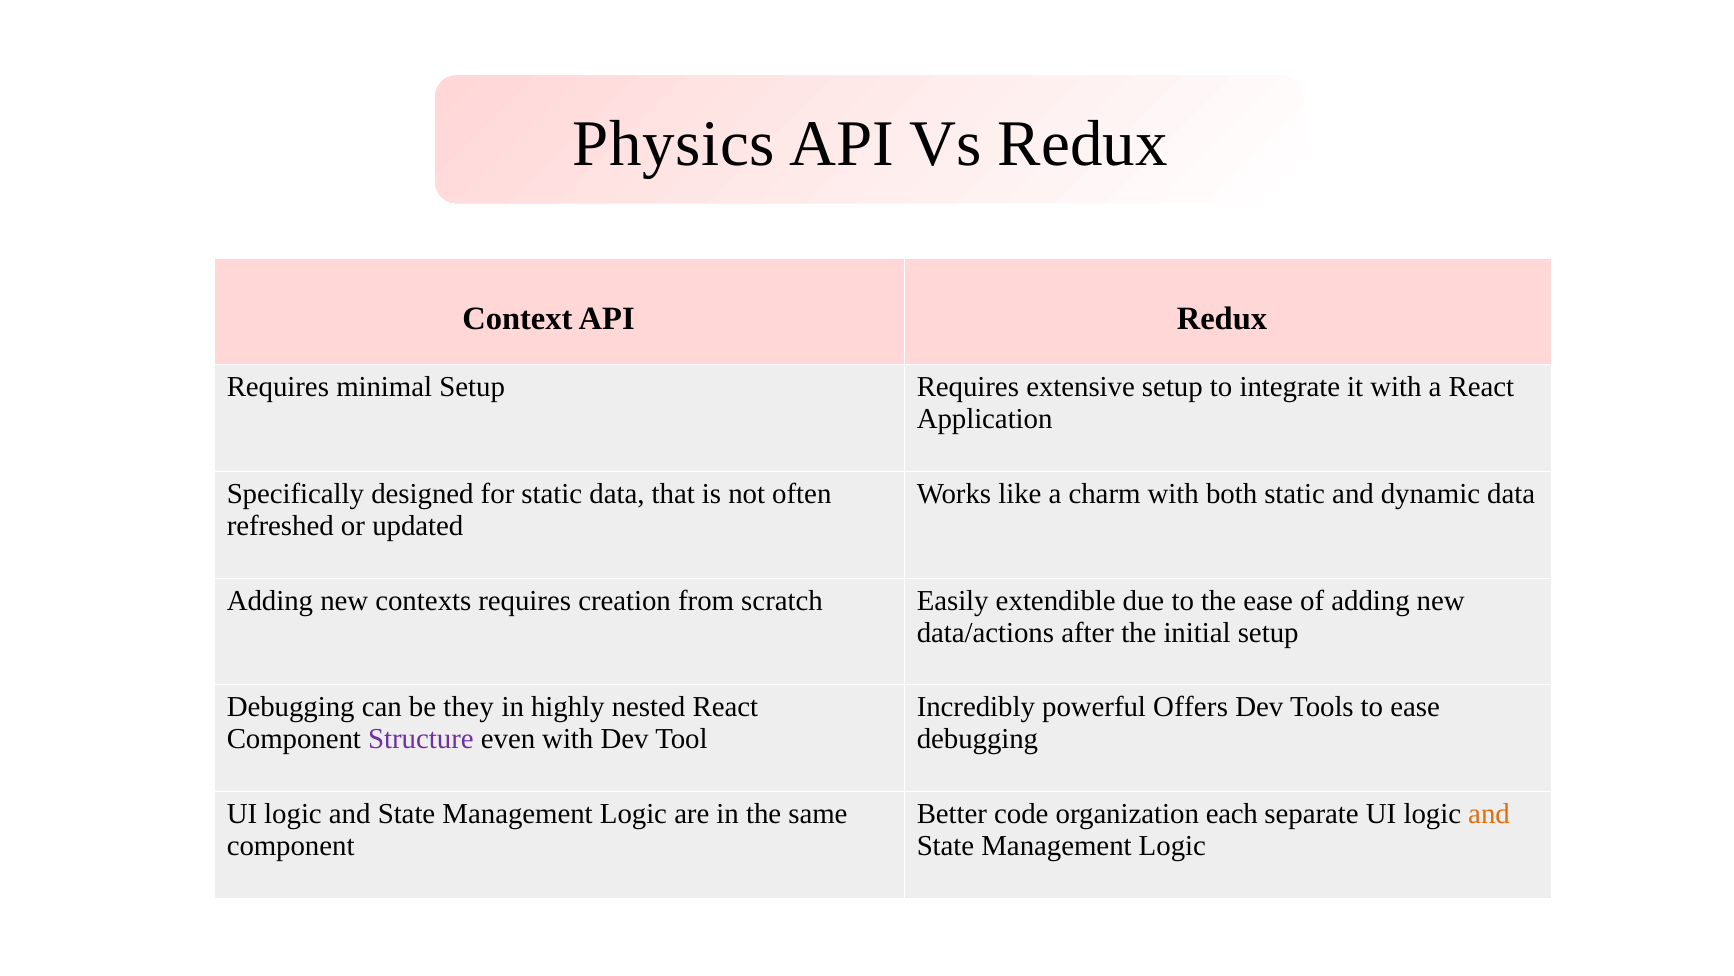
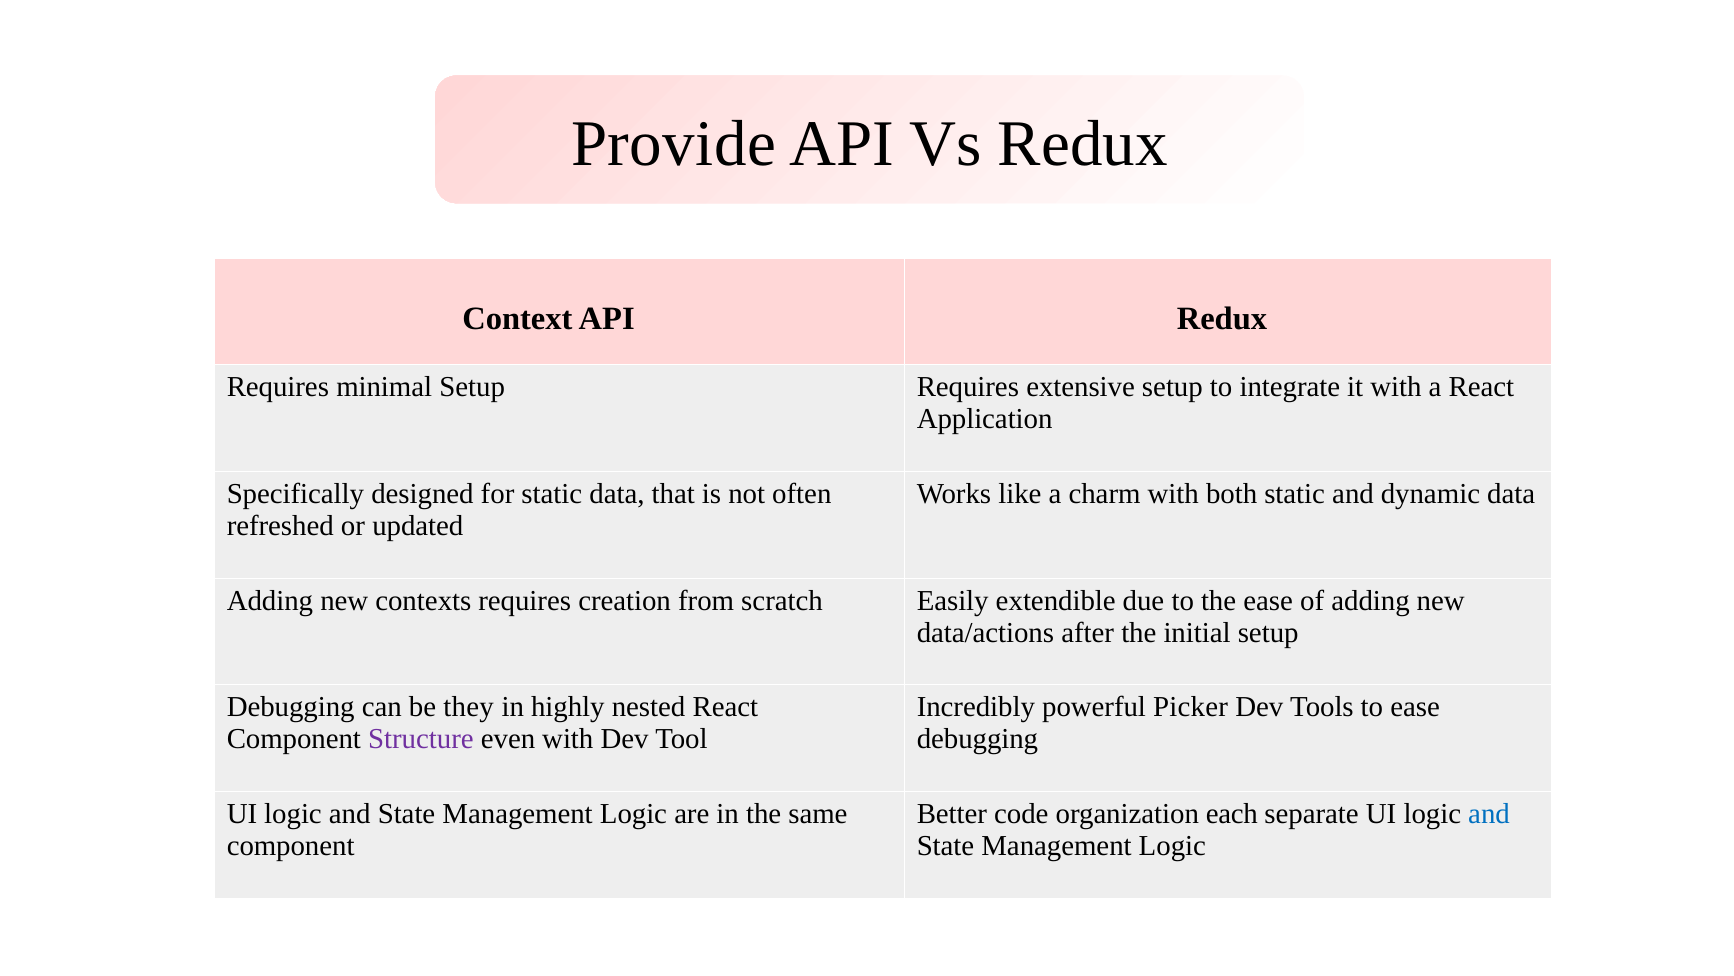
Physics: Physics -> Provide (674, 144)
Offers: Offers -> Picker (1191, 707)
and colour: orange -> blue (1489, 813)
